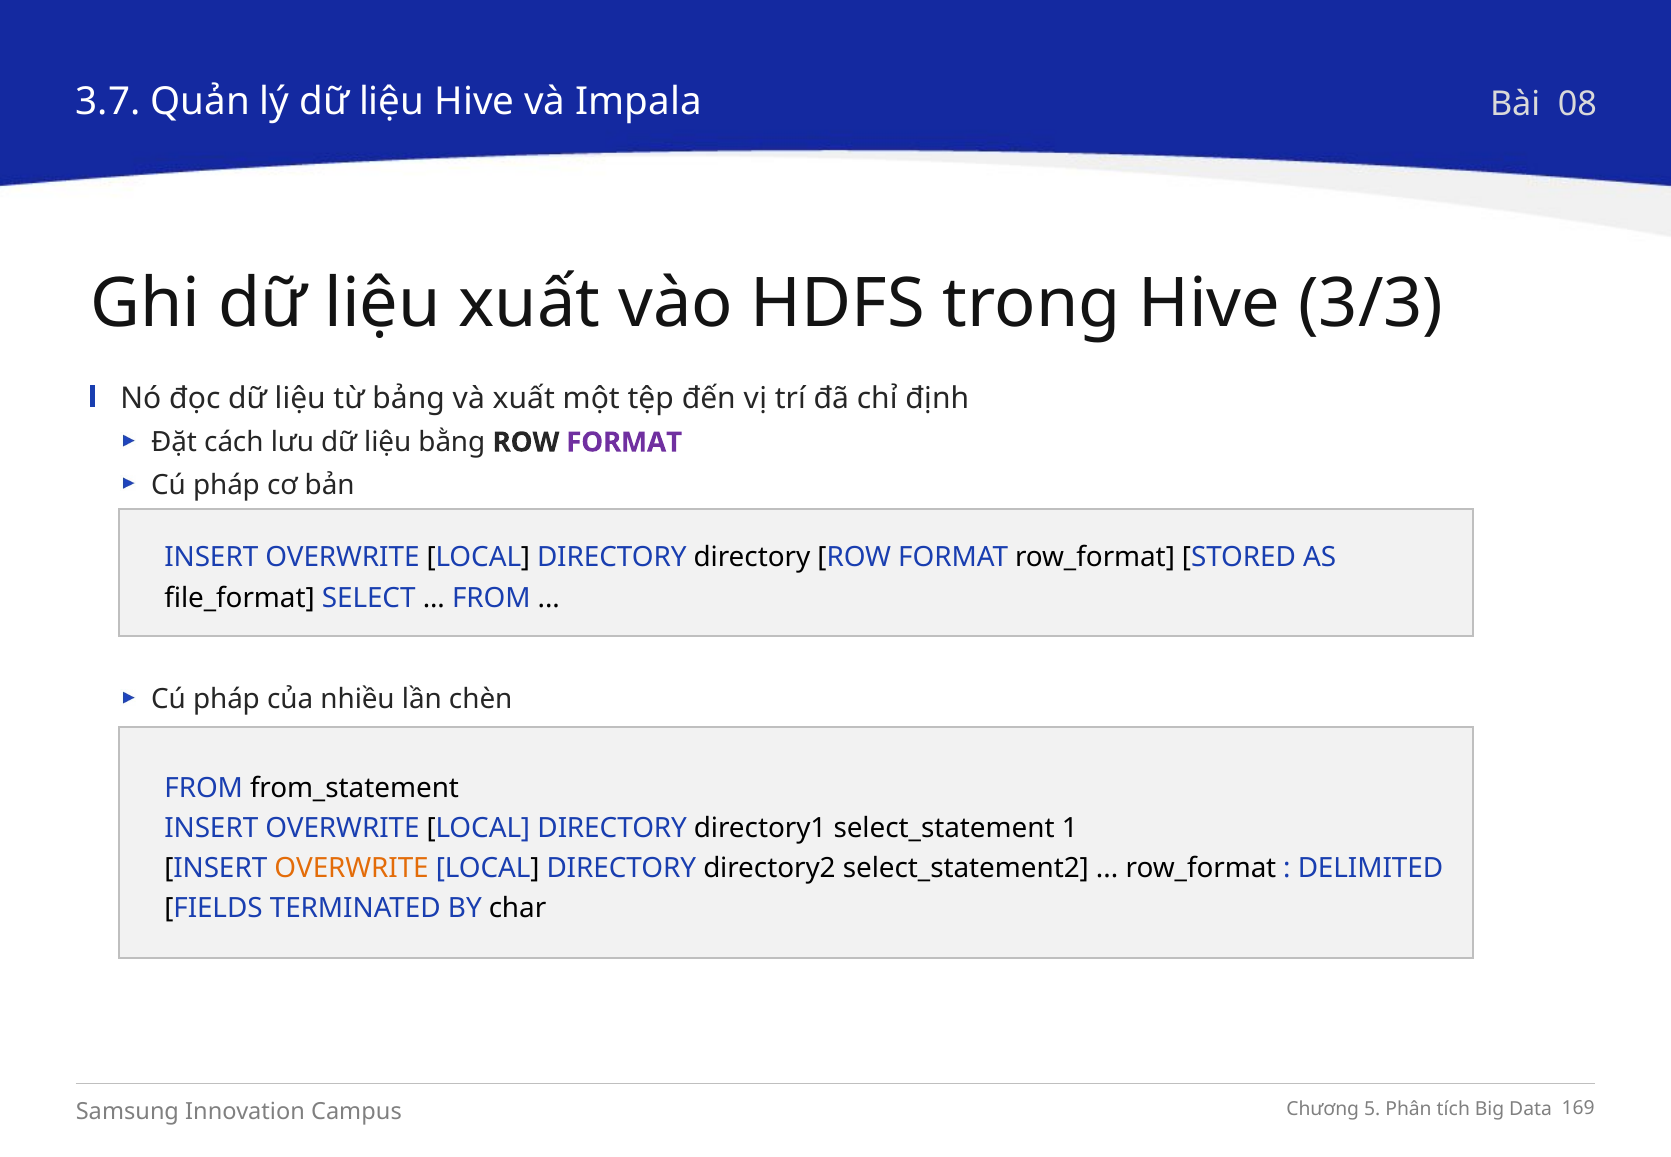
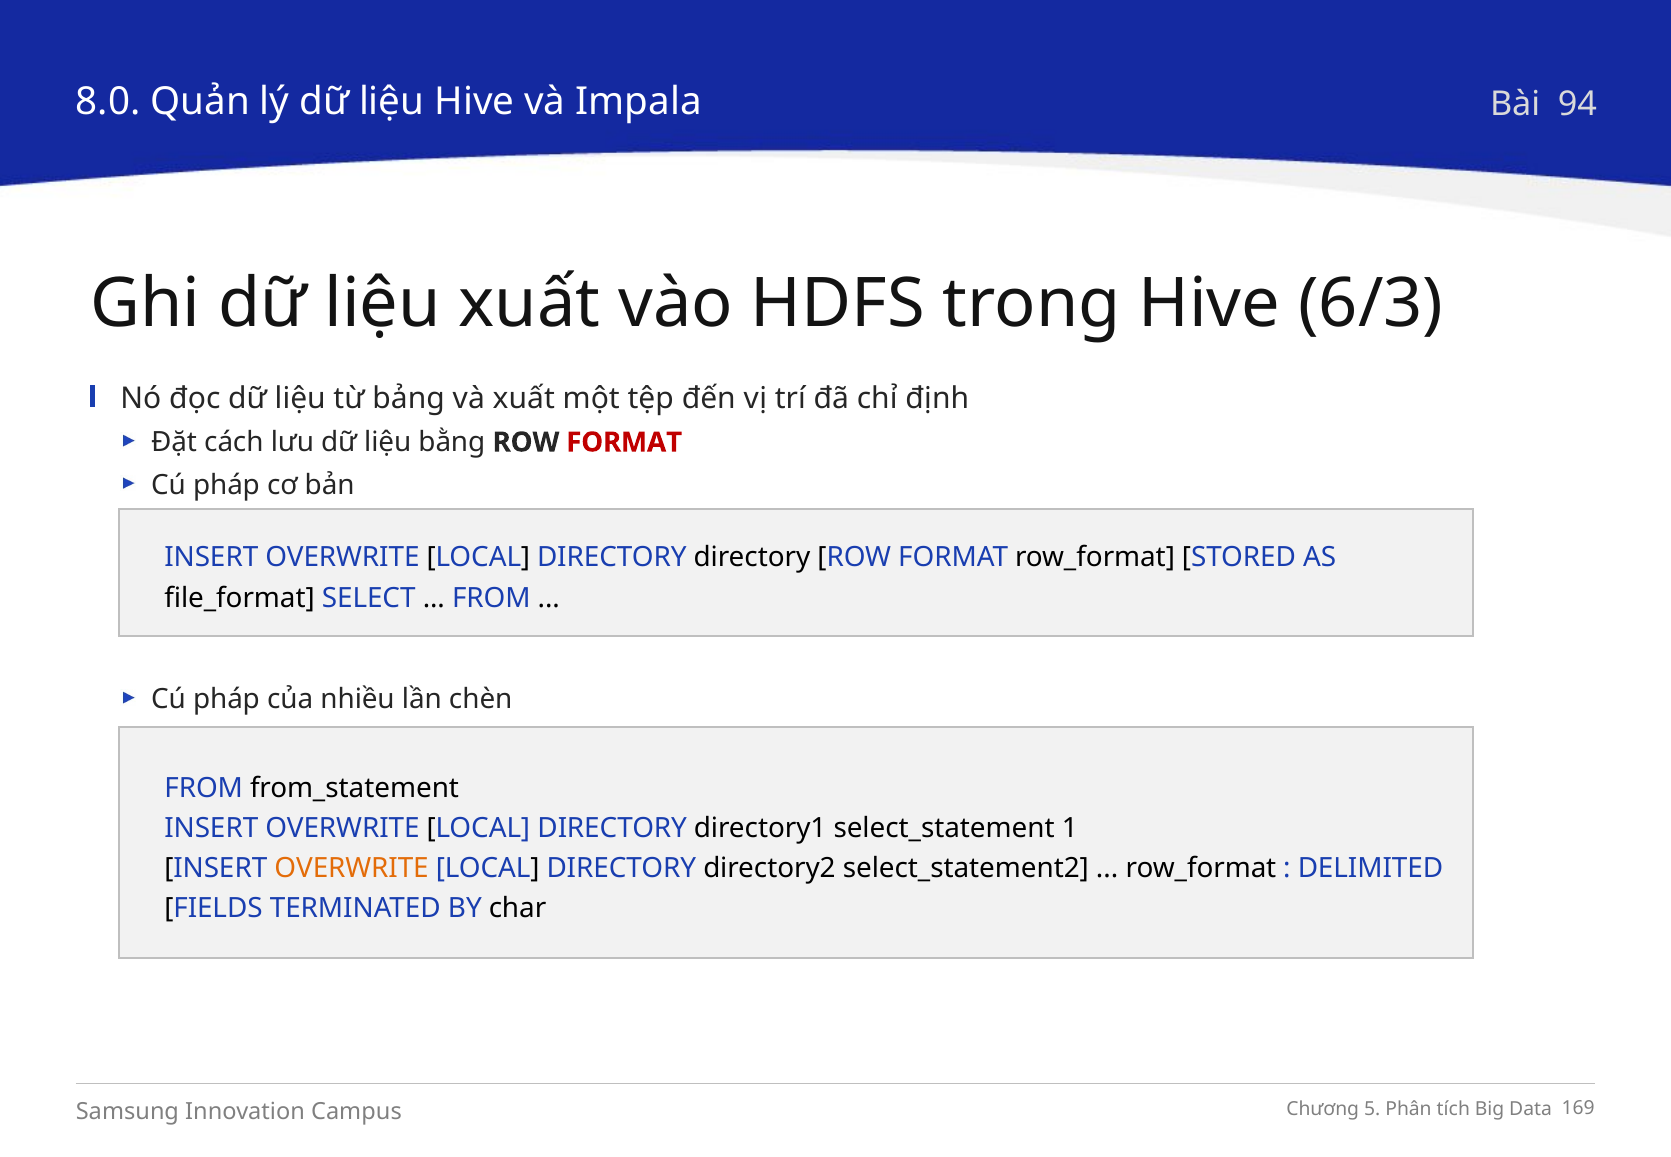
3.7: 3.7 -> 8.0 (108, 101)
08: 08 -> 94 (1577, 104)
3/3: 3/3 -> 6/3 (1371, 303)
FORMAT colour: purple -> red (624, 442)
